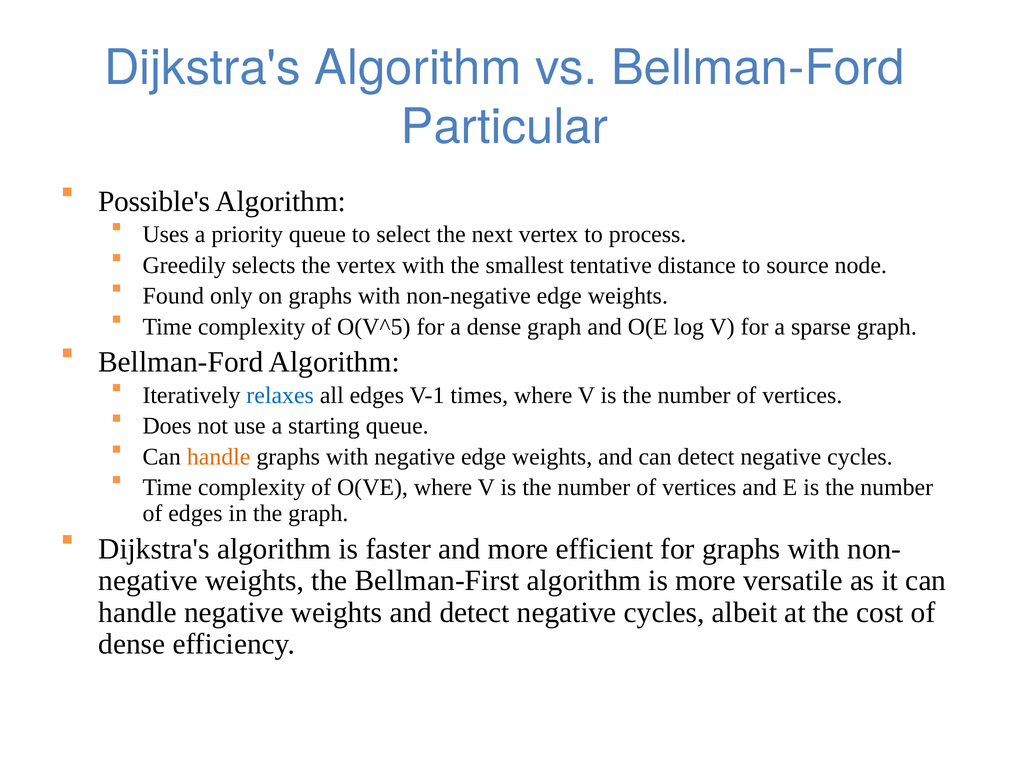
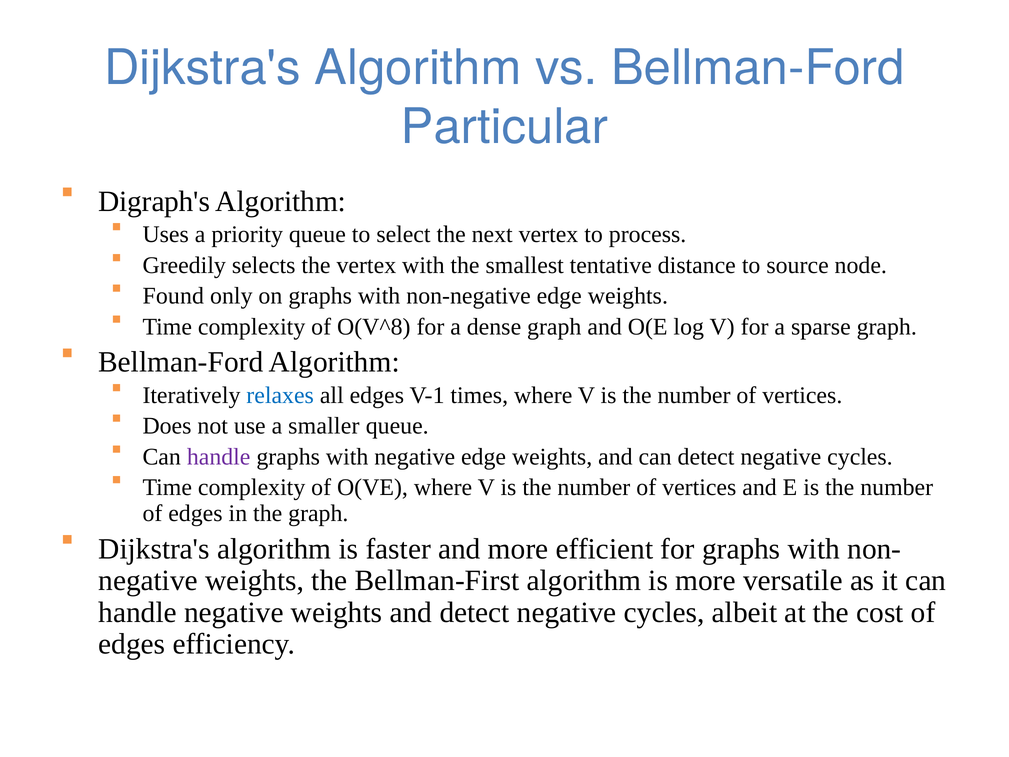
Possible's: Possible's -> Digraph's (154, 201)
O(V^5: O(V^5 -> O(V^8 (374, 327)
starting: starting -> smaller (324, 426)
handle colour: orange -> purple (219, 457)
dense: dense -> edges (132, 644)
